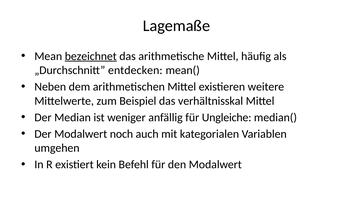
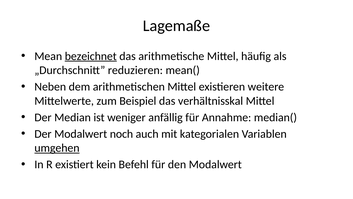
entdecken: entdecken -> reduzieren (135, 70)
Ungleiche: Ungleiche -> Annahme (227, 117)
umgehen underline: none -> present (57, 148)
